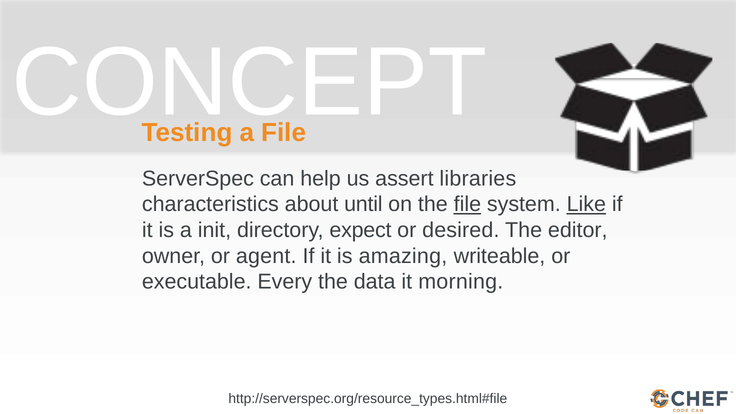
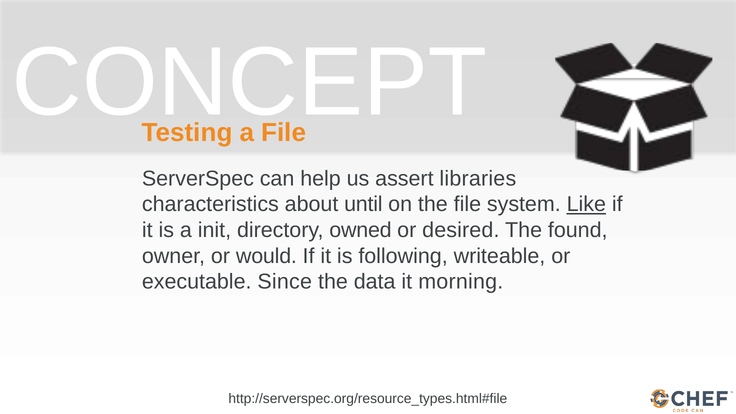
file underline: present -> none (467, 204)
expect: expect -> owned (360, 230)
editor: editor -> found (578, 230)
agent: agent -> would (266, 256)
amazing: amazing -> following (403, 256)
Every: Every -> Since (285, 282)
